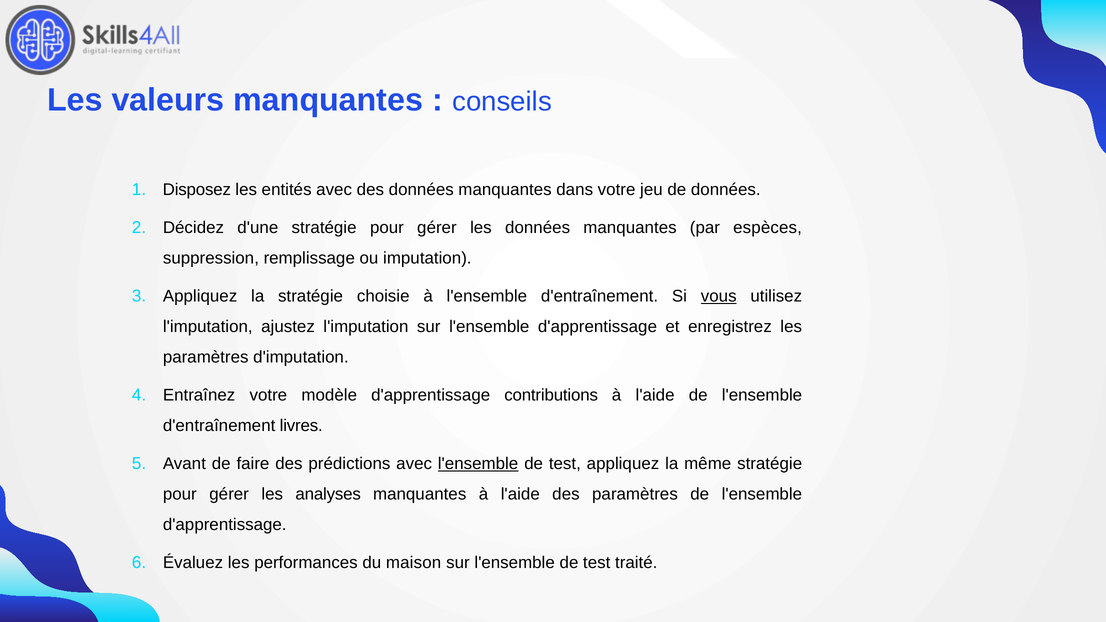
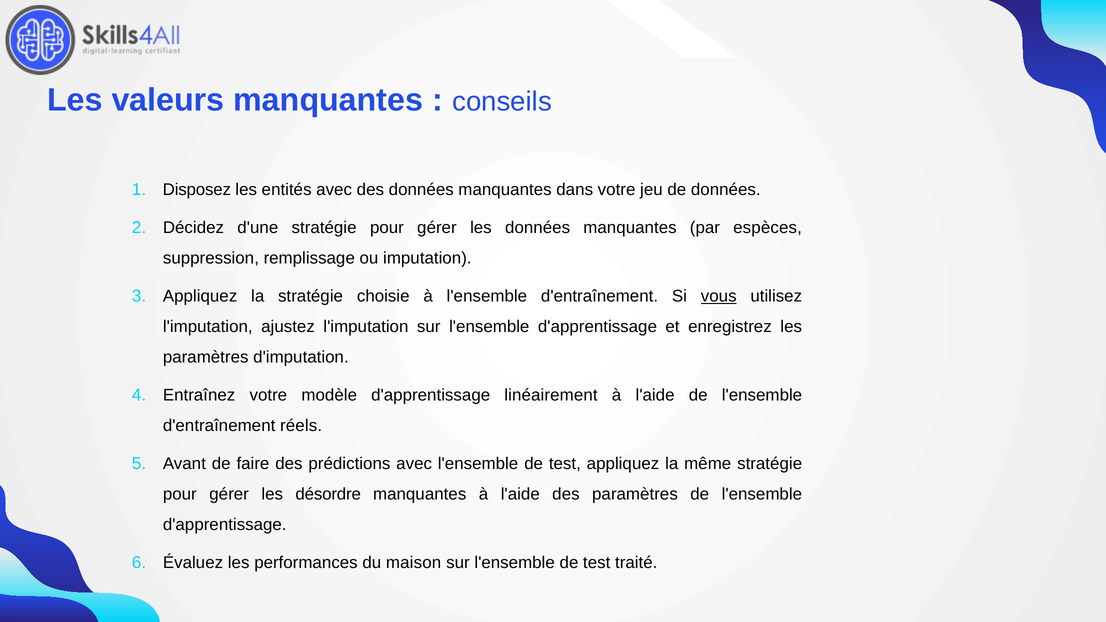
contributions: contributions -> linéairement (551, 395)
livres: livres -> réels (301, 426)
l'ensemble underline: present -> none (478, 464)
analyses: analyses -> désordre (328, 494)
